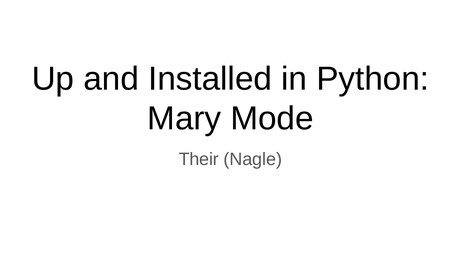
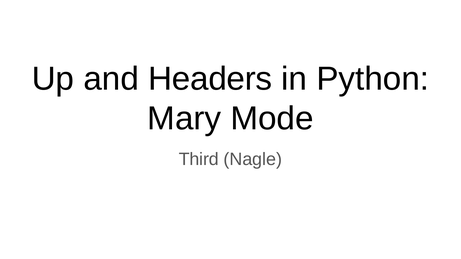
Installed: Installed -> Headers (210, 79)
Their: Their -> Third (199, 160)
